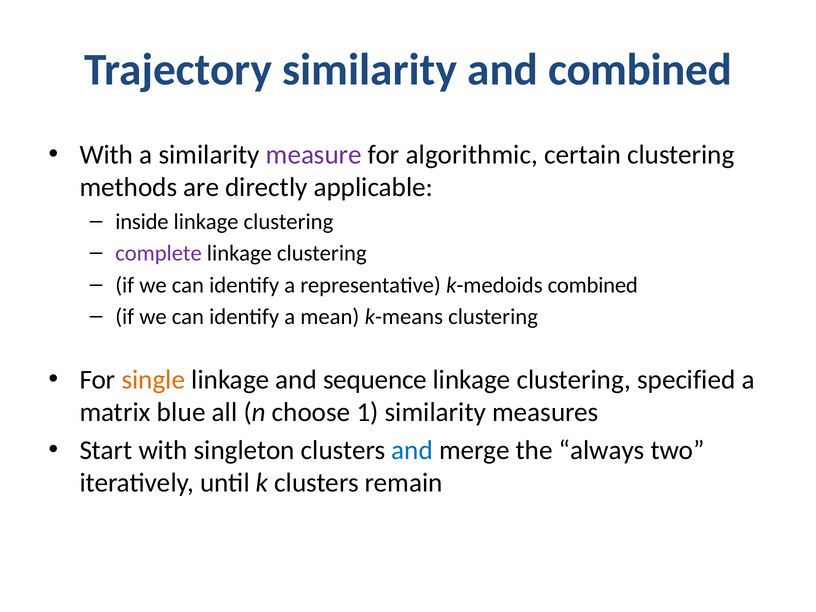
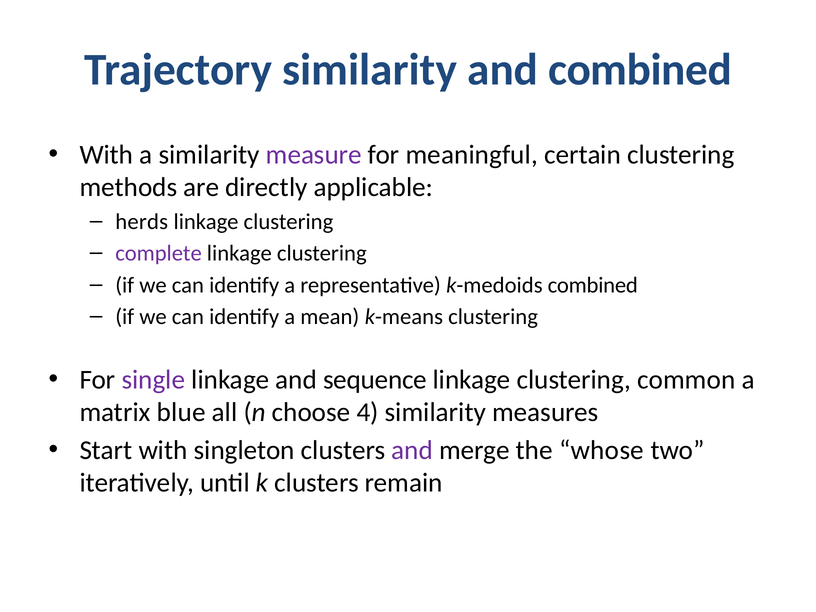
algorithmic: algorithmic -> meaningful (472, 155)
inside: inside -> herds (142, 222)
single colour: orange -> purple (153, 380)
specified: specified -> common (686, 380)
1: 1 -> 4 (368, 412)
and colour: blue -> purple (412, 450)
always: always -> whose (601, 450)
